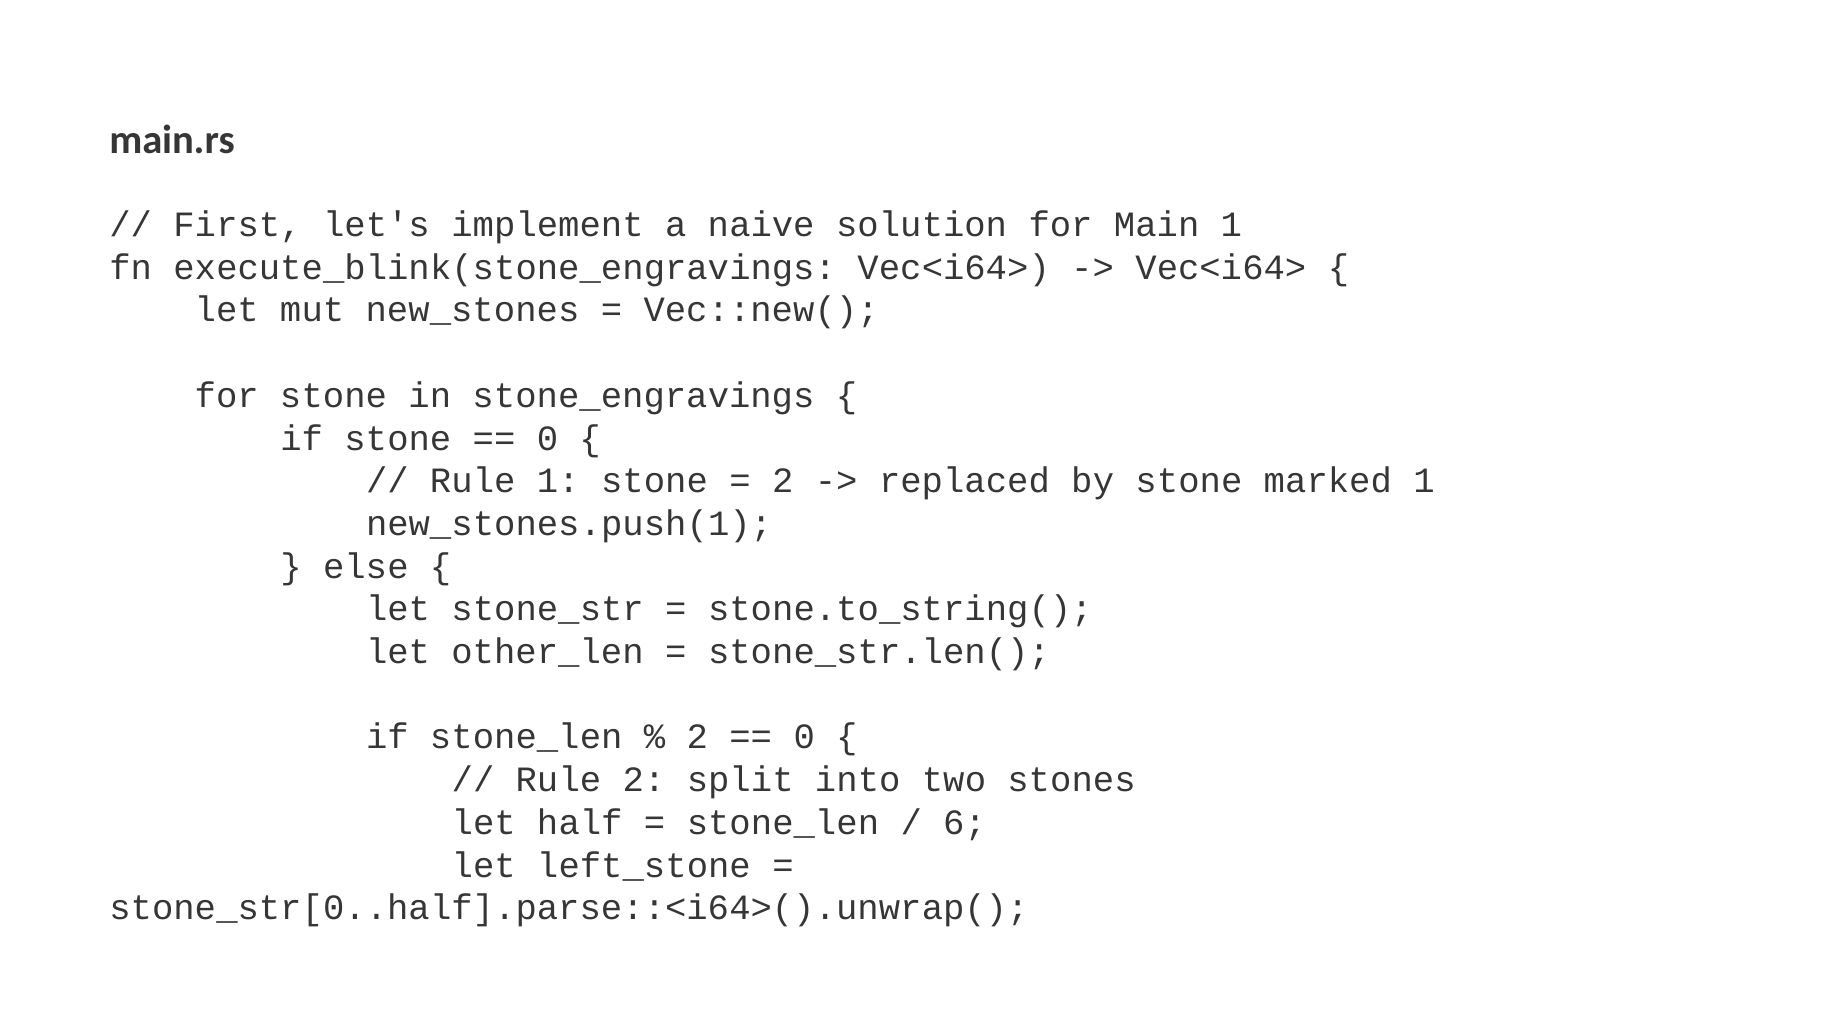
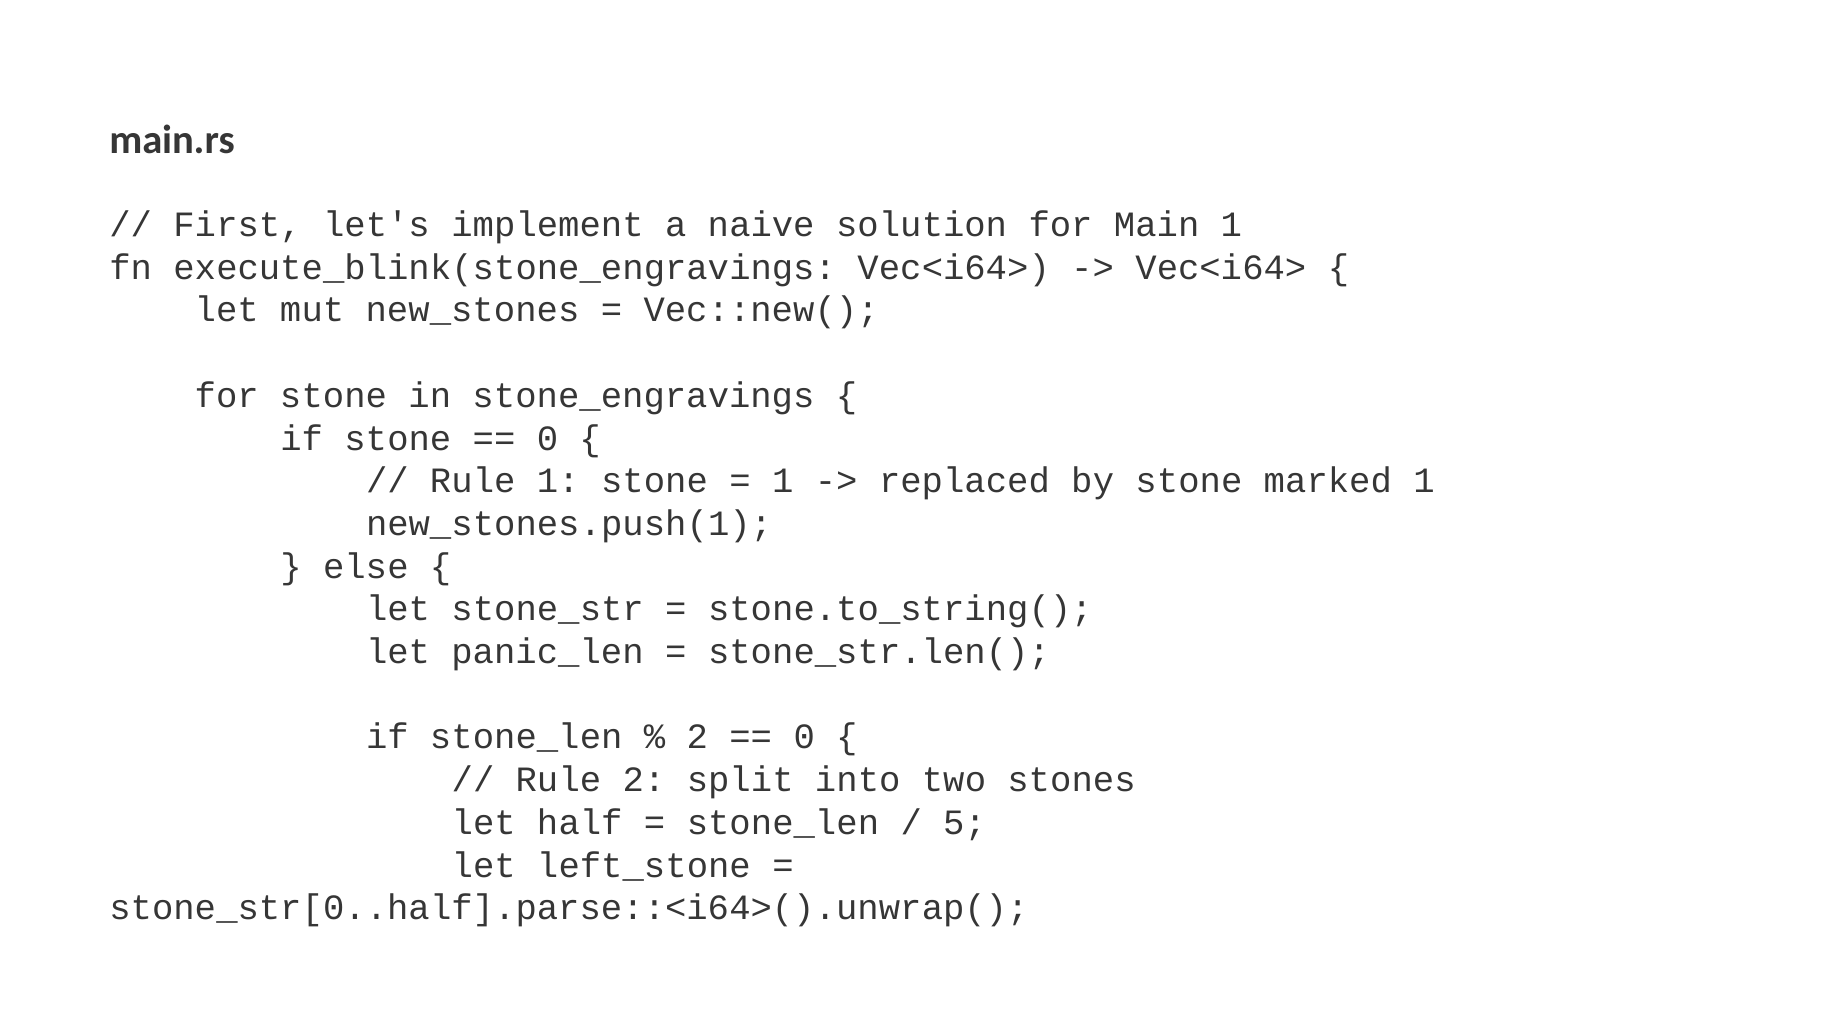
2: 2 -> 1 (783, 481)
other_len: other_len -> panic_len (547, 652)
6: 6 -> 5 (965, 823)
